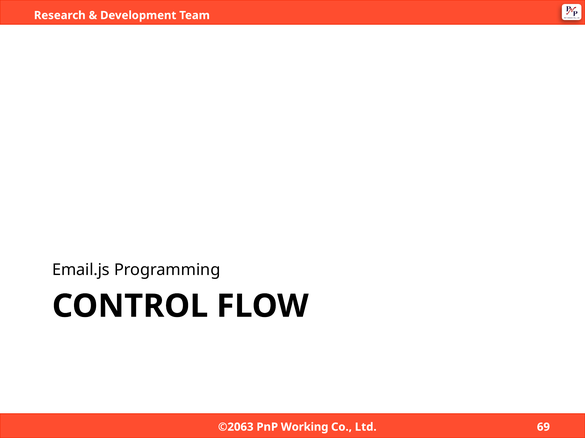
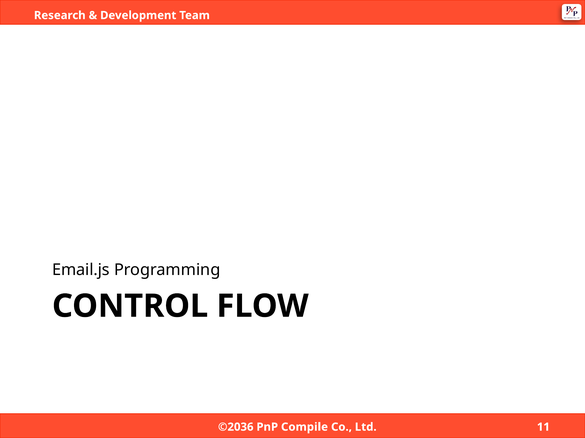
©2063: ©2063 -> ©2036 (236, 428)
Working: Working -> Compile (304, 428)
69: 69 -> 11 (543, 428)
